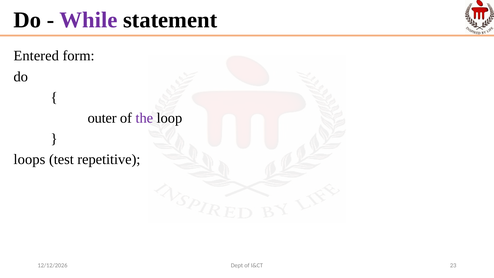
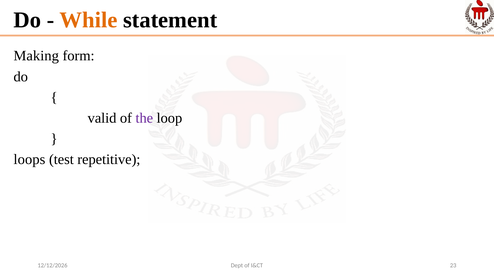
While colour: purple -> orange (89, 20)
Entered: Entered -> Making (36, 56)
outer: outer -> valid (102, 118)
